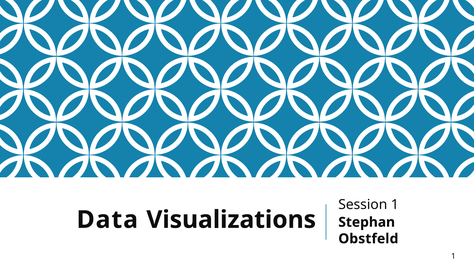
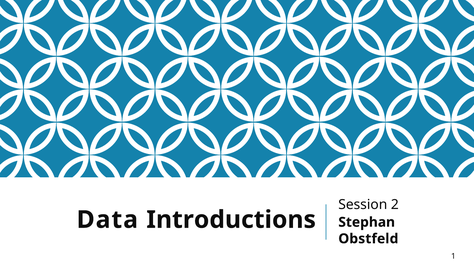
Session 1: 1 -> 2 (395, 205)
Visualizations: Visualizations -> Introductions (231, 220)
